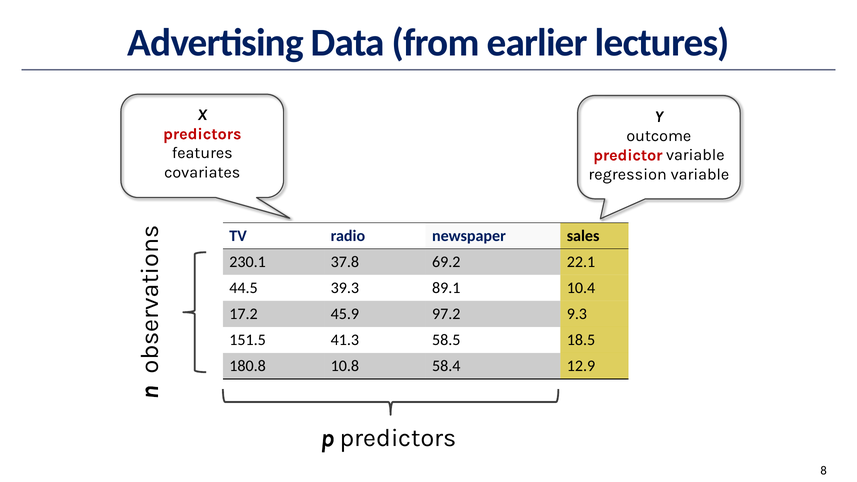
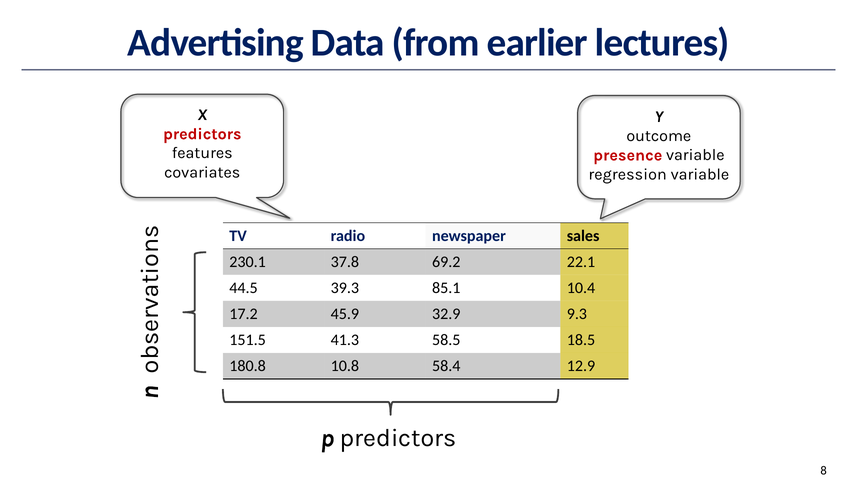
predictor: predictor -> presence (628, 155)
89.1: 89.1 -> 85.1 (446, 288)
97.2: 97.2 -> 32.9 (446, 314)
